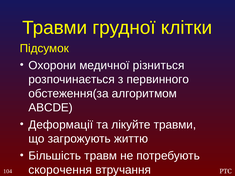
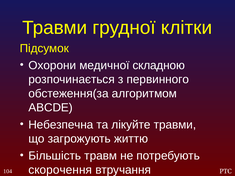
різниться: різниться -> складною (159, 65)
Деформації: Деформації -> Небезпечна (61, 125)
